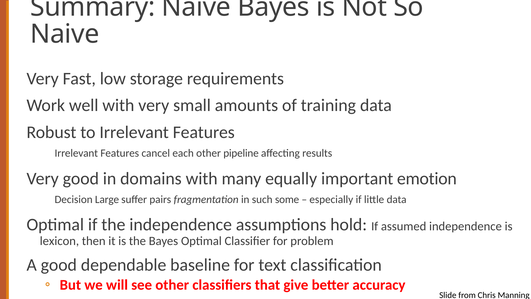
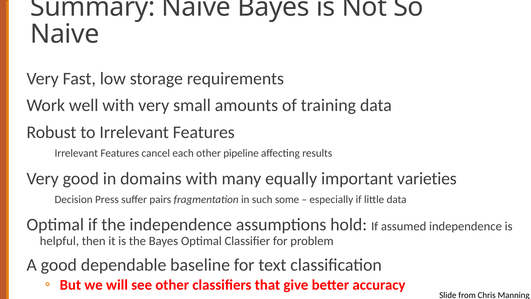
emotion: emotion -> varieties (427, 178)
Large: Large -> Press (107, 199)
lexicon: lexicon -> helpful (59, 241)
